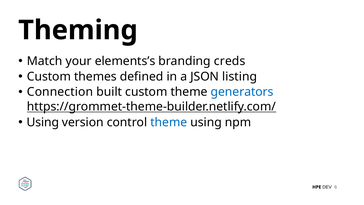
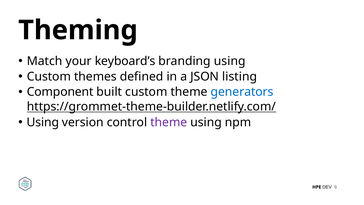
elements’s: elements’s -> keyboard’s (125, 61)
branding creds: creds -> using (230, 61)
Connection: Connection -> Component (60, 92)
theme colour: blue -> purple (169, 122)
